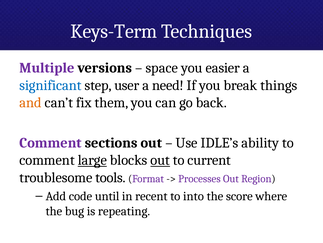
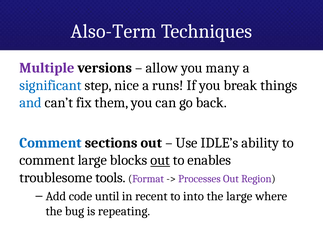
Keys-Term: Keys-Term -> Also-Term (114, 31)
space: space -> allow (162, 68)
easier: easier -> many (223, 68)
user: user -> nice (127, 85)
need: need -> runs (168, 85)
and colour: orange -> blue (30, 102)
Comment colour: purple -> blue (51, 142)
large underline: present -> none (92, 160)
current: current -> enables (209, 160)
the score: score -> large (239, 196)
